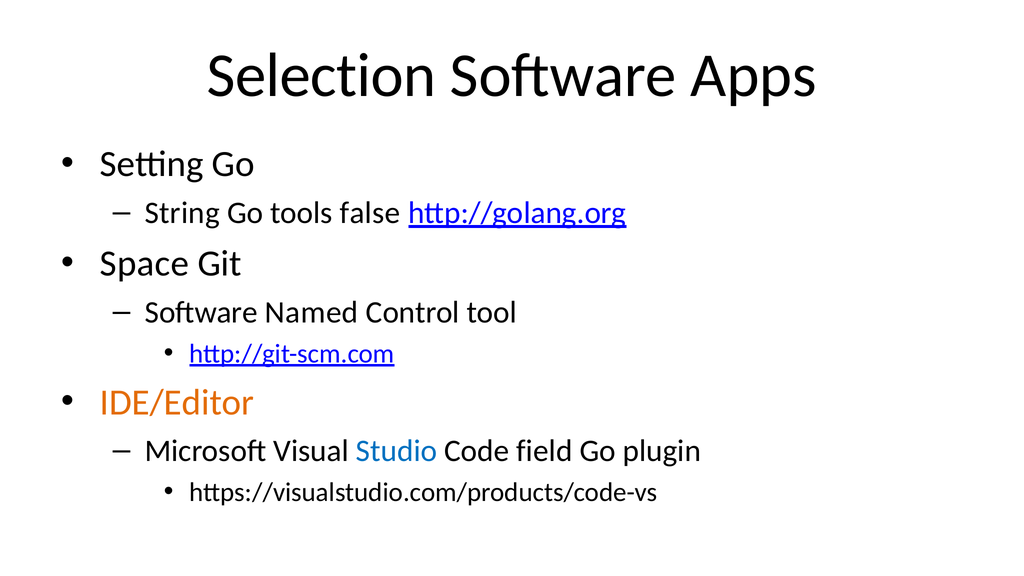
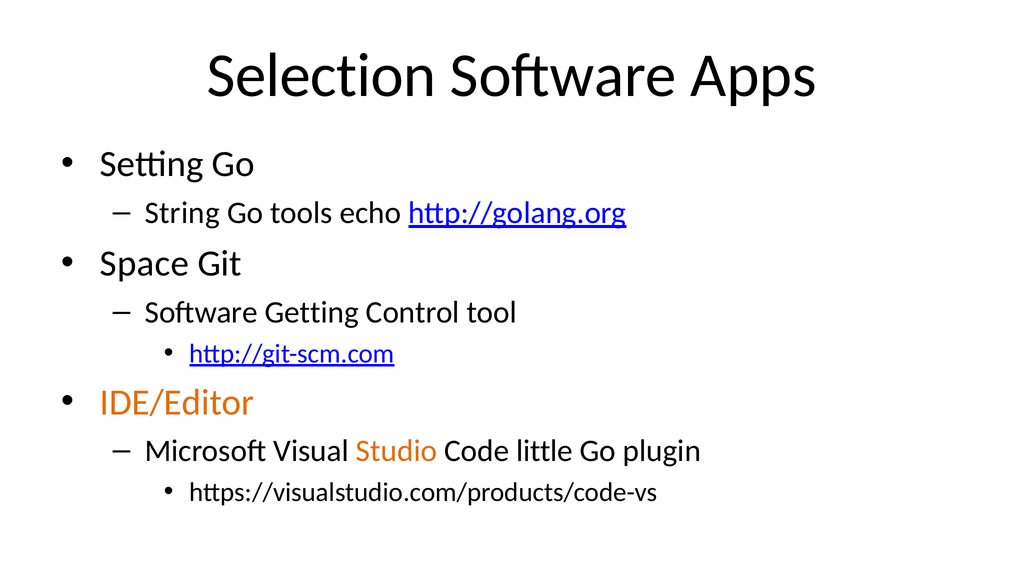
false: false -> echo (370, 213)
Named: Named -> Getting (312, 312)
Studio colour: blue -> orange (397, 451)
field: field -> little (545, 451)
